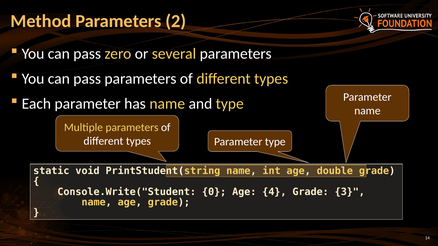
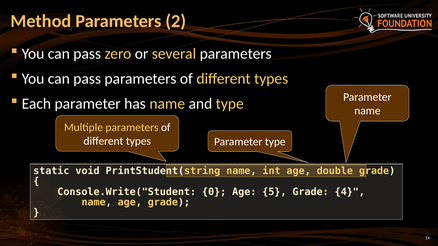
4: 4 -> 5 (274, 192)
3: 3 -> 4 (350, 192)
